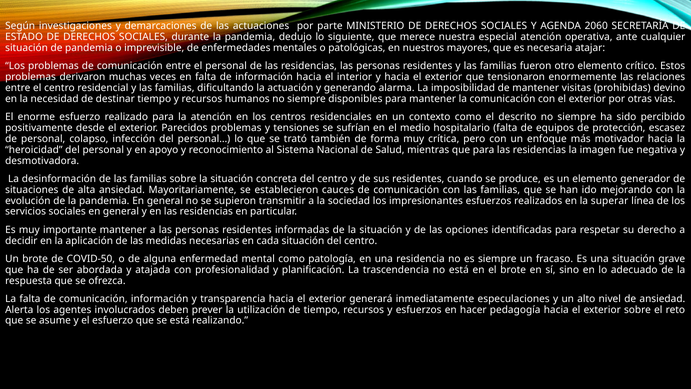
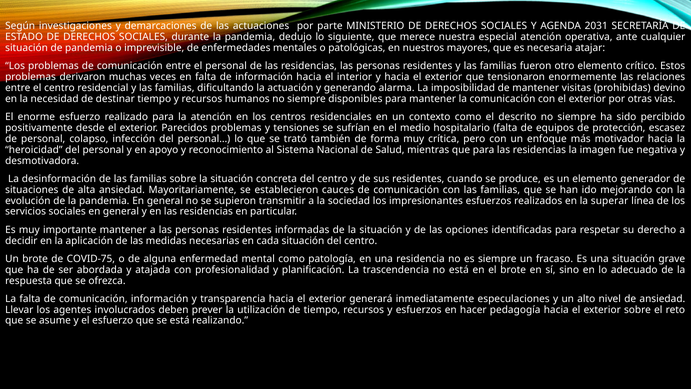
2060: 2060 -> 2031 (596, 26)
COVID-50: COVID-50 -> COVID-75 (91, 259)
Alerta: Alerta -> Llevar (19, 309)
